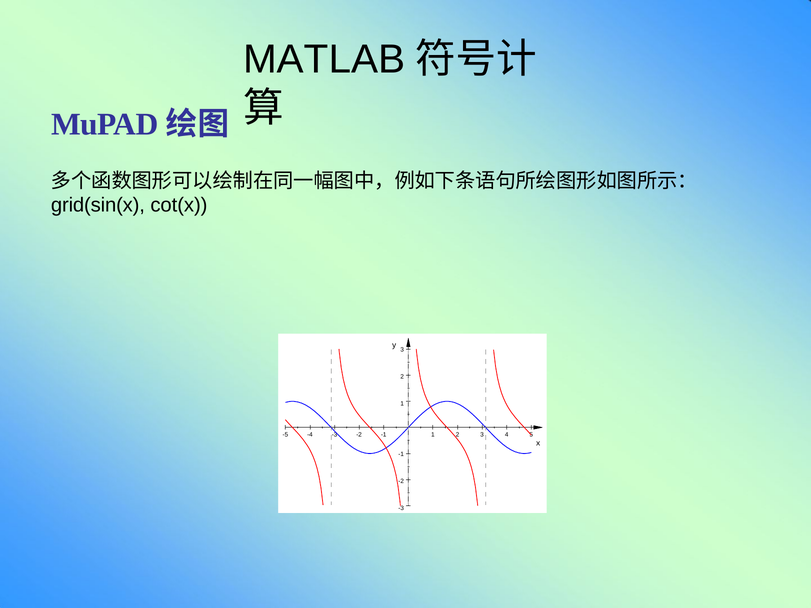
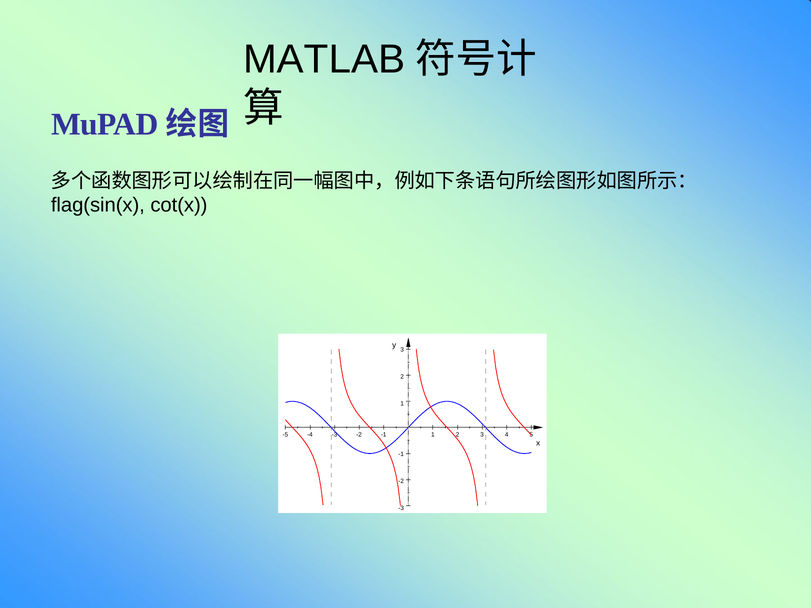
grid(sin(x: grid(sin(x -> flag(sin(x (98, 205)
